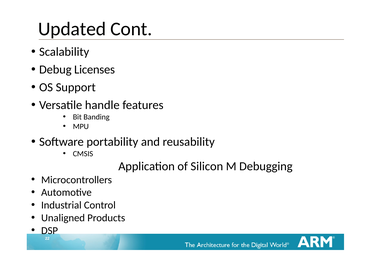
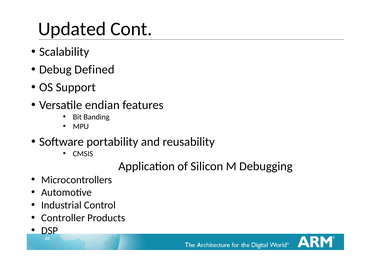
Licenses: Licenses -> Defined (94, 70)
handle: handle -> endian (102, 105)
Unaligned: Unaligned -> Controller (63, 218)
